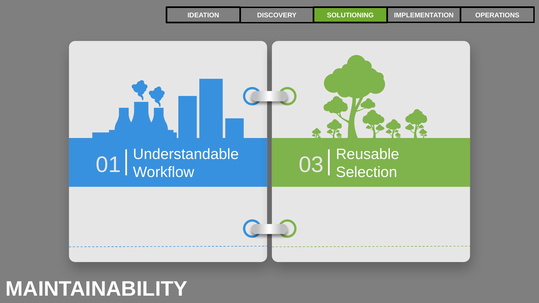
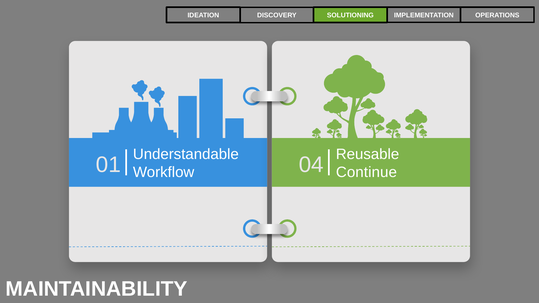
03: 03 -> 04 (311, 165)
Selection: Selection -> Continue (366, 172)
